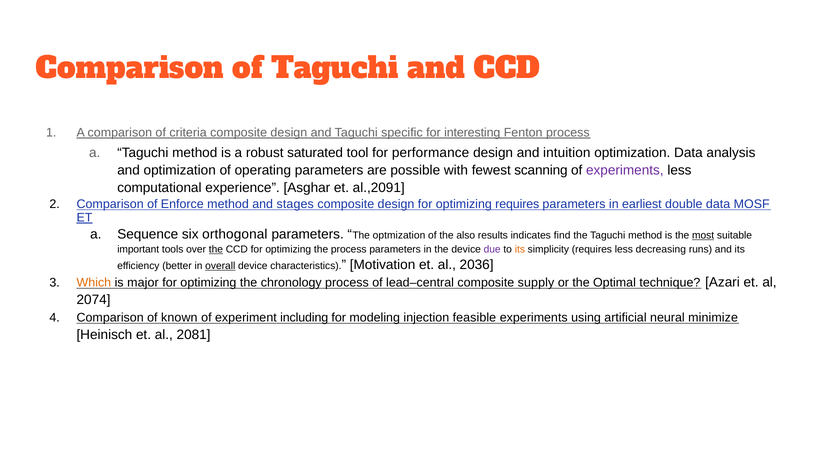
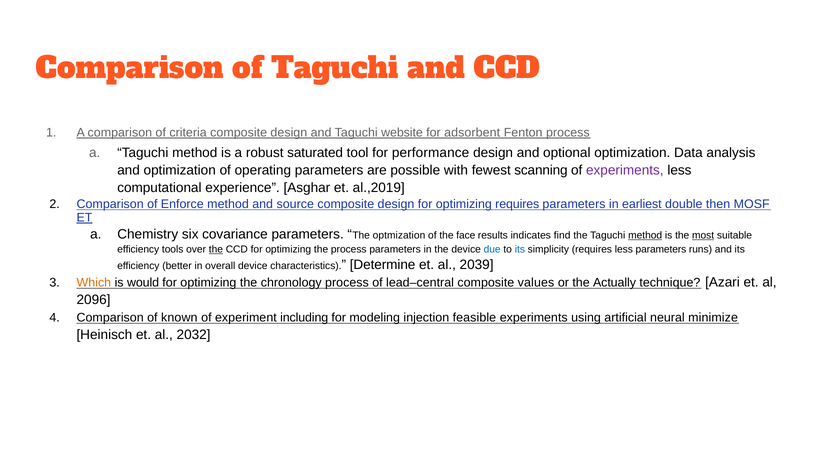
specific: specific -> website (402, 132)
interesting: interesting -> adsorbent (472, 132)
intuition: intuition -> optional (567, 153)
al.,2091: al.,2091 -> al.,2019 (379, 188)
stages: stages -> source (295, 204)
double data: data -> then (718, 204)
Sequence: Sequence -> Chemistry (148, 234)
orthogonal: orthogonal -> covariance (235, 234)
also: also -> face (466, 235)
method underline: none -> present (645, 235)
important: important -> efficiency (138, 249)
due colour: purple -> blue (492, 249)
its colour: orange -> blue (520, 249)
less decreasing: decreasing -> parameters (661, 249)
overall underline: present -> none (220, 266)
Motivation: Motivation -> Determine (383, 265)
2036: 2036 -> 2039 (477, 265)
major: major -> would (143, 283)
supply: supply -> values (536, 283)
Optimal: Optimal -> Actually (615, 283)
2074: 2074 -> 2096 (94, 300)
2081: 2081 -> 2032 (194, 335)
